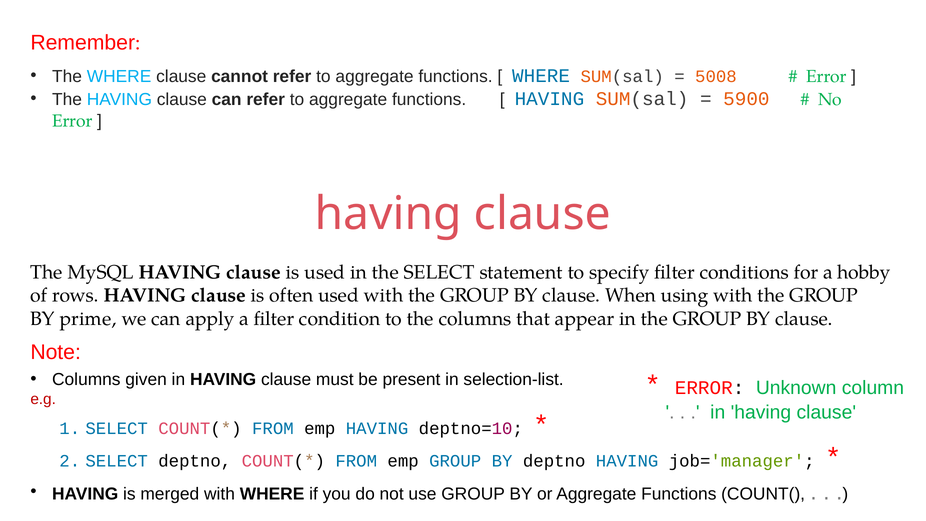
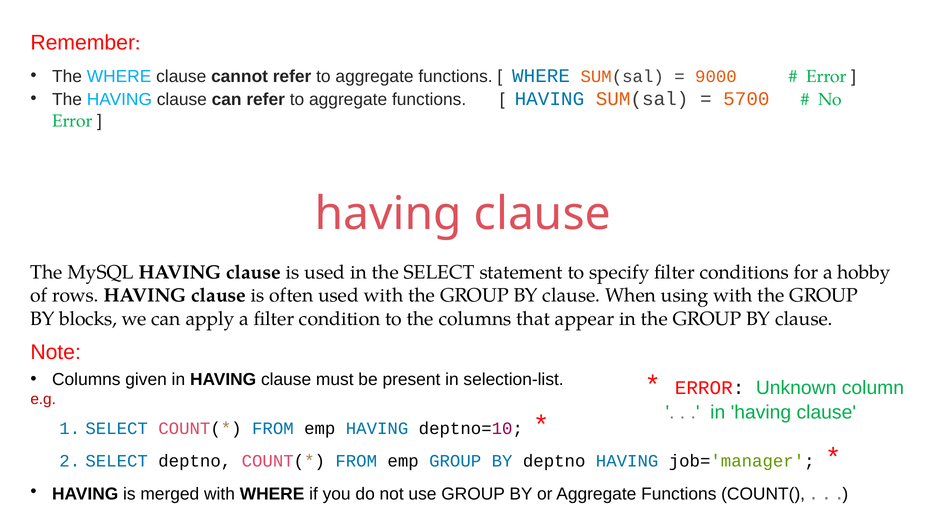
5008: 5008 -> 9000 (716, 77)
5900: 5900 -> 5700 (746, 99)
prime: prime -> blocks (88, 319)
